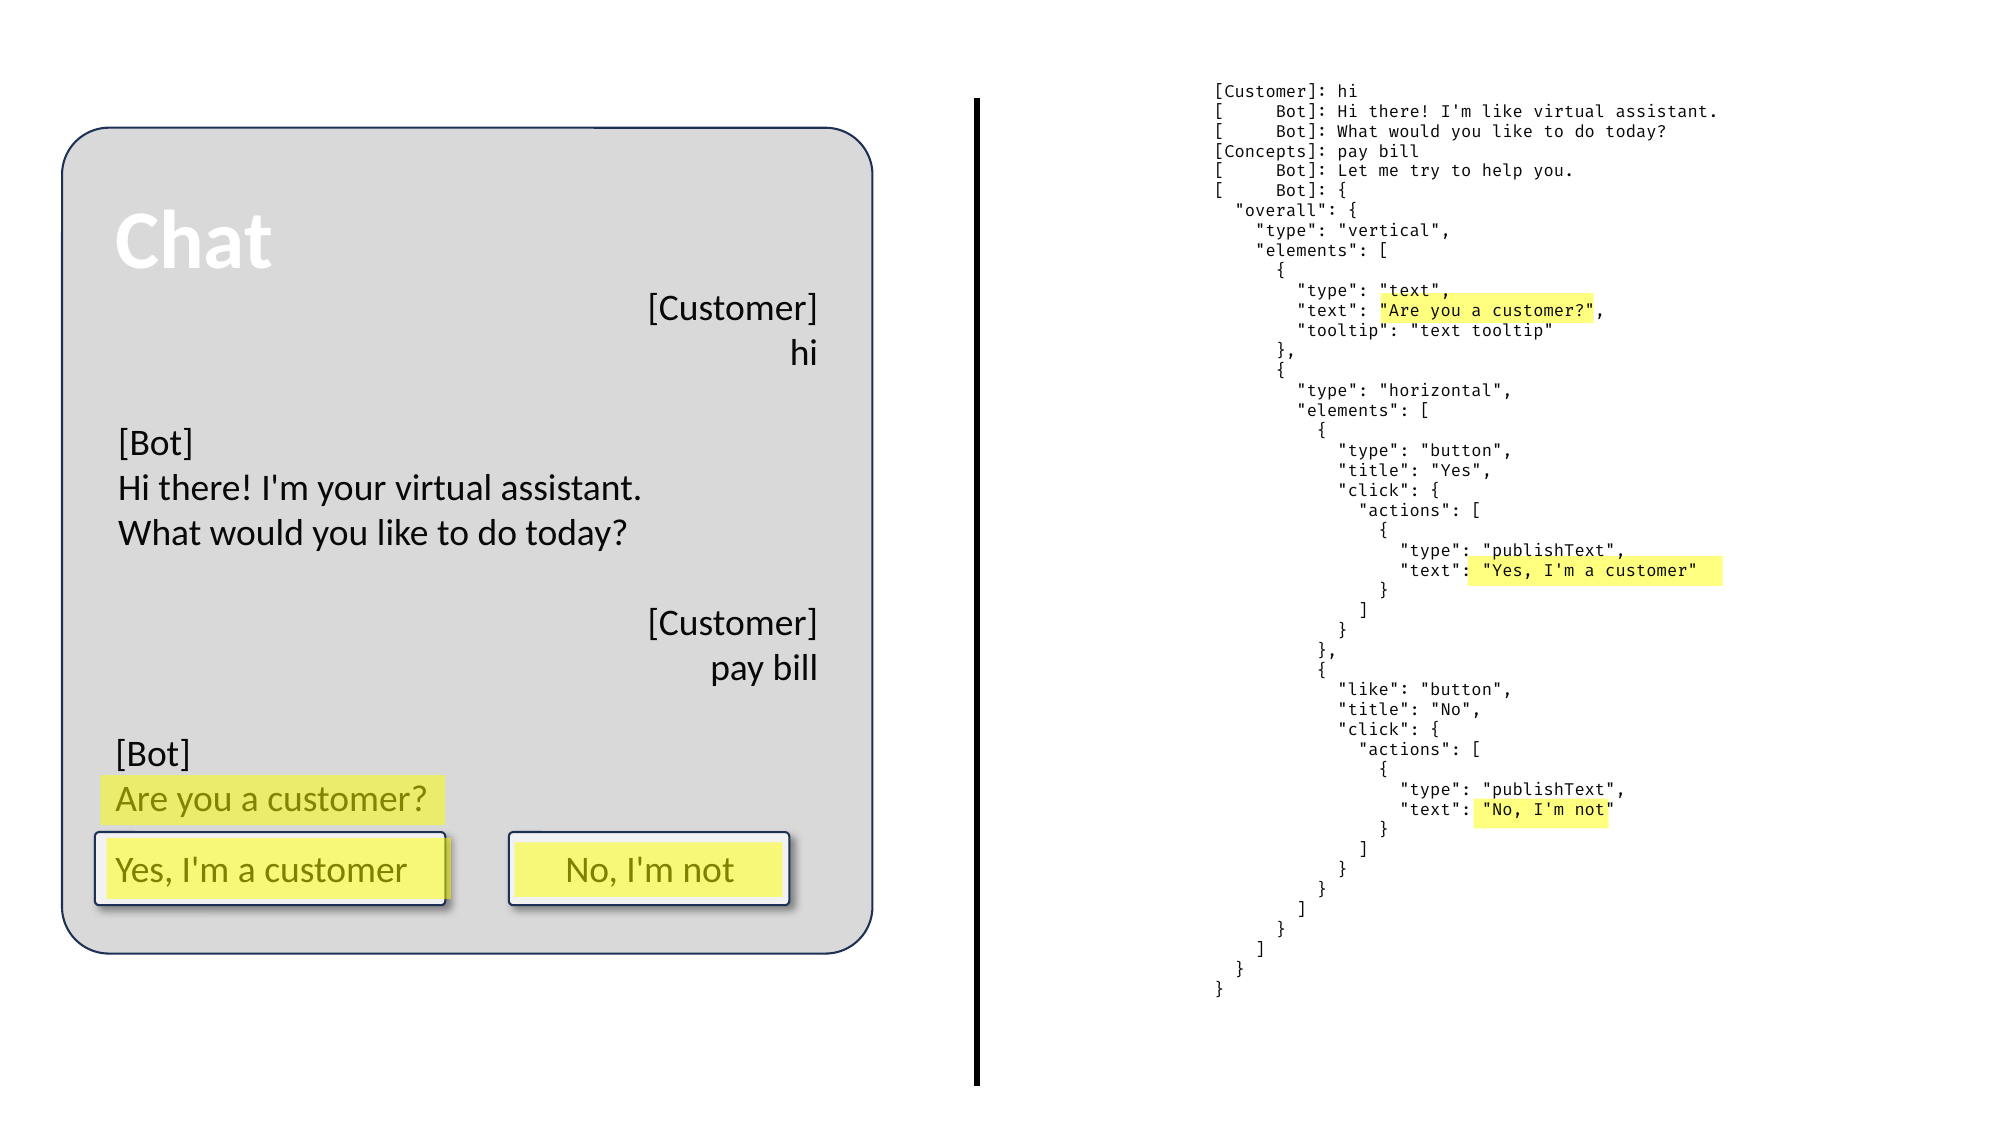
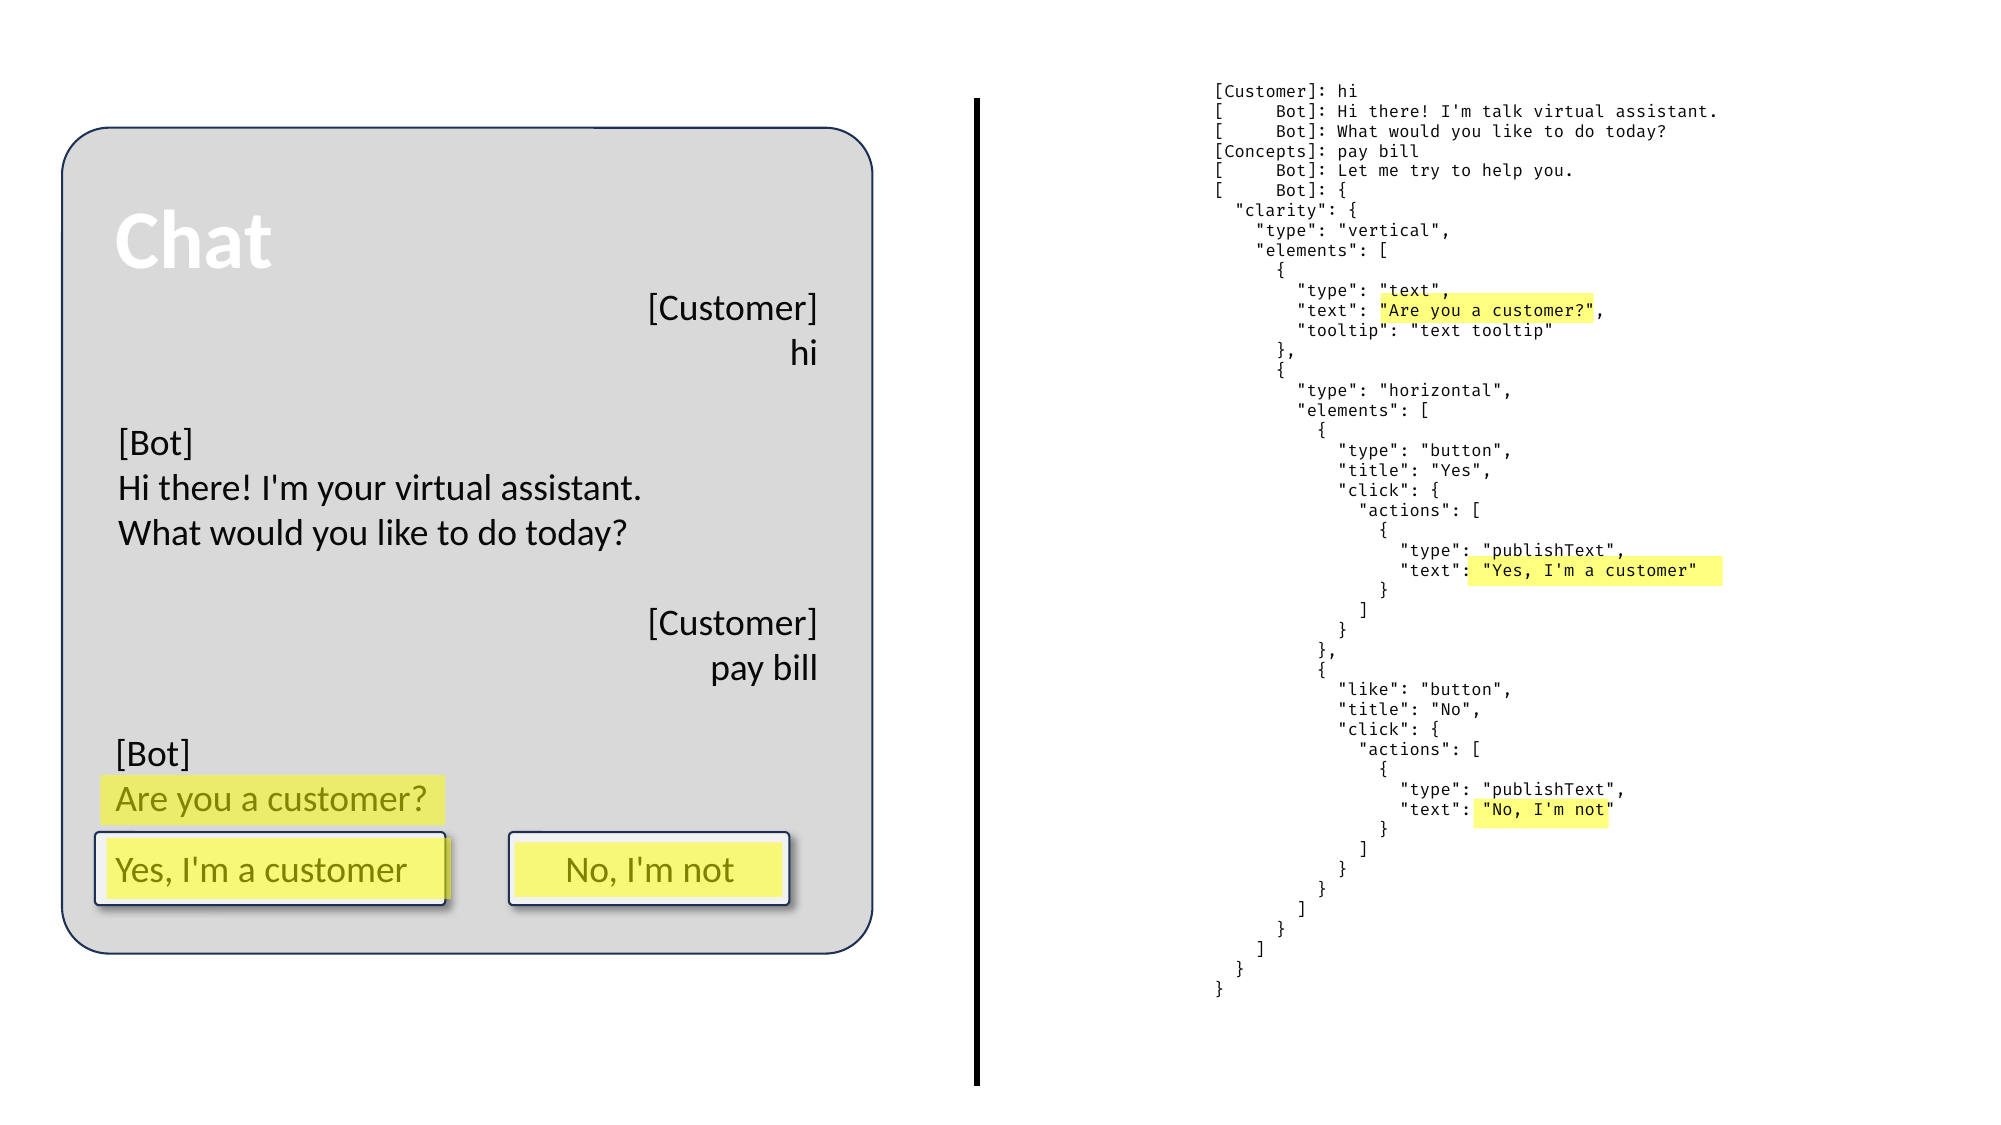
I'm like: like -> talk (1502, 112)
overall: overall -> clarity (1286, 212)
